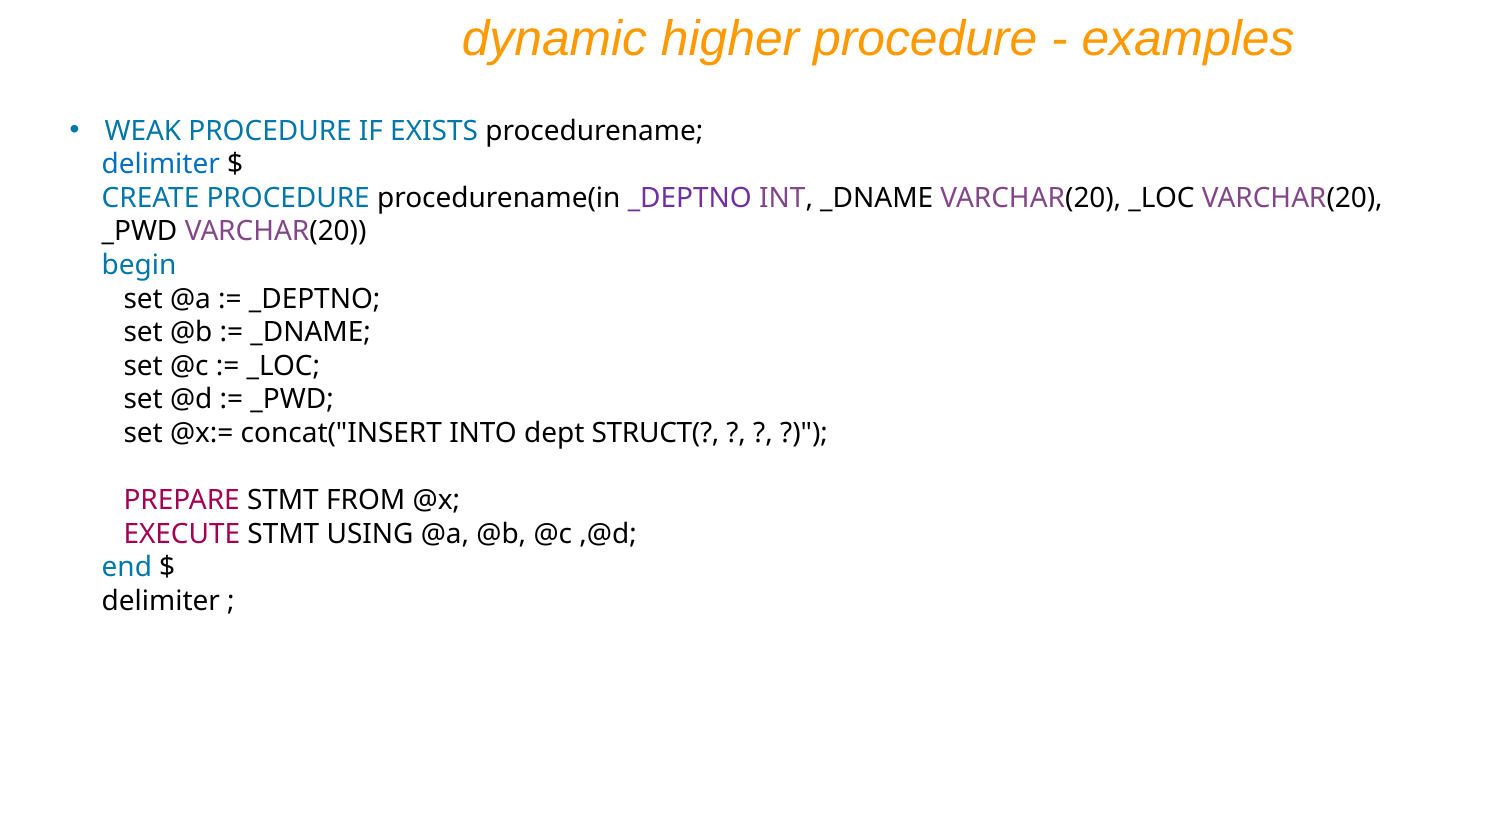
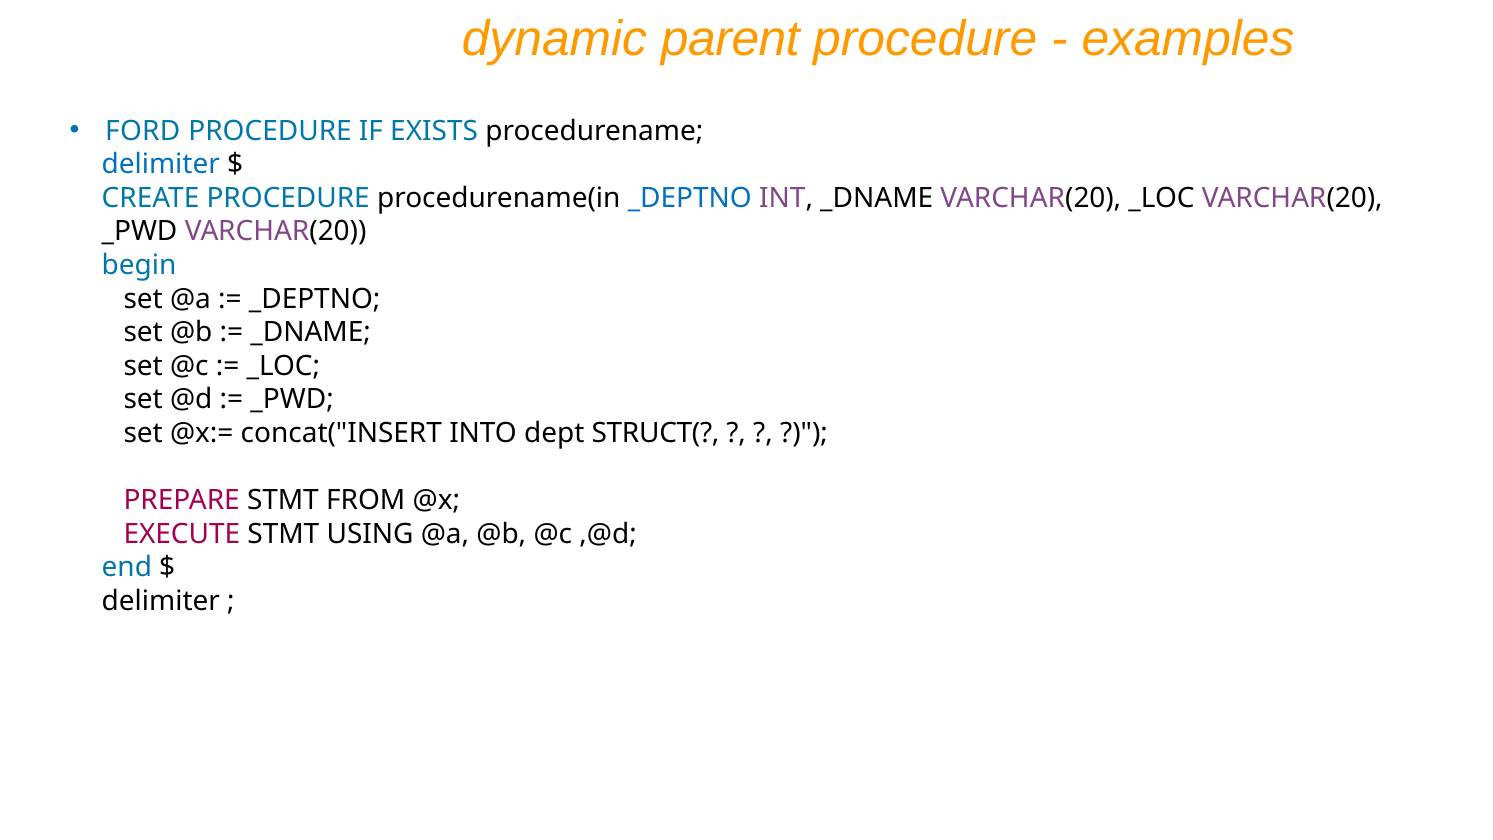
higher: higher -> parent (730, 39)
WEAK: WEAK -> FORD (143, 131)
_DEPTNO colour: purple -> blue (690, 198)
